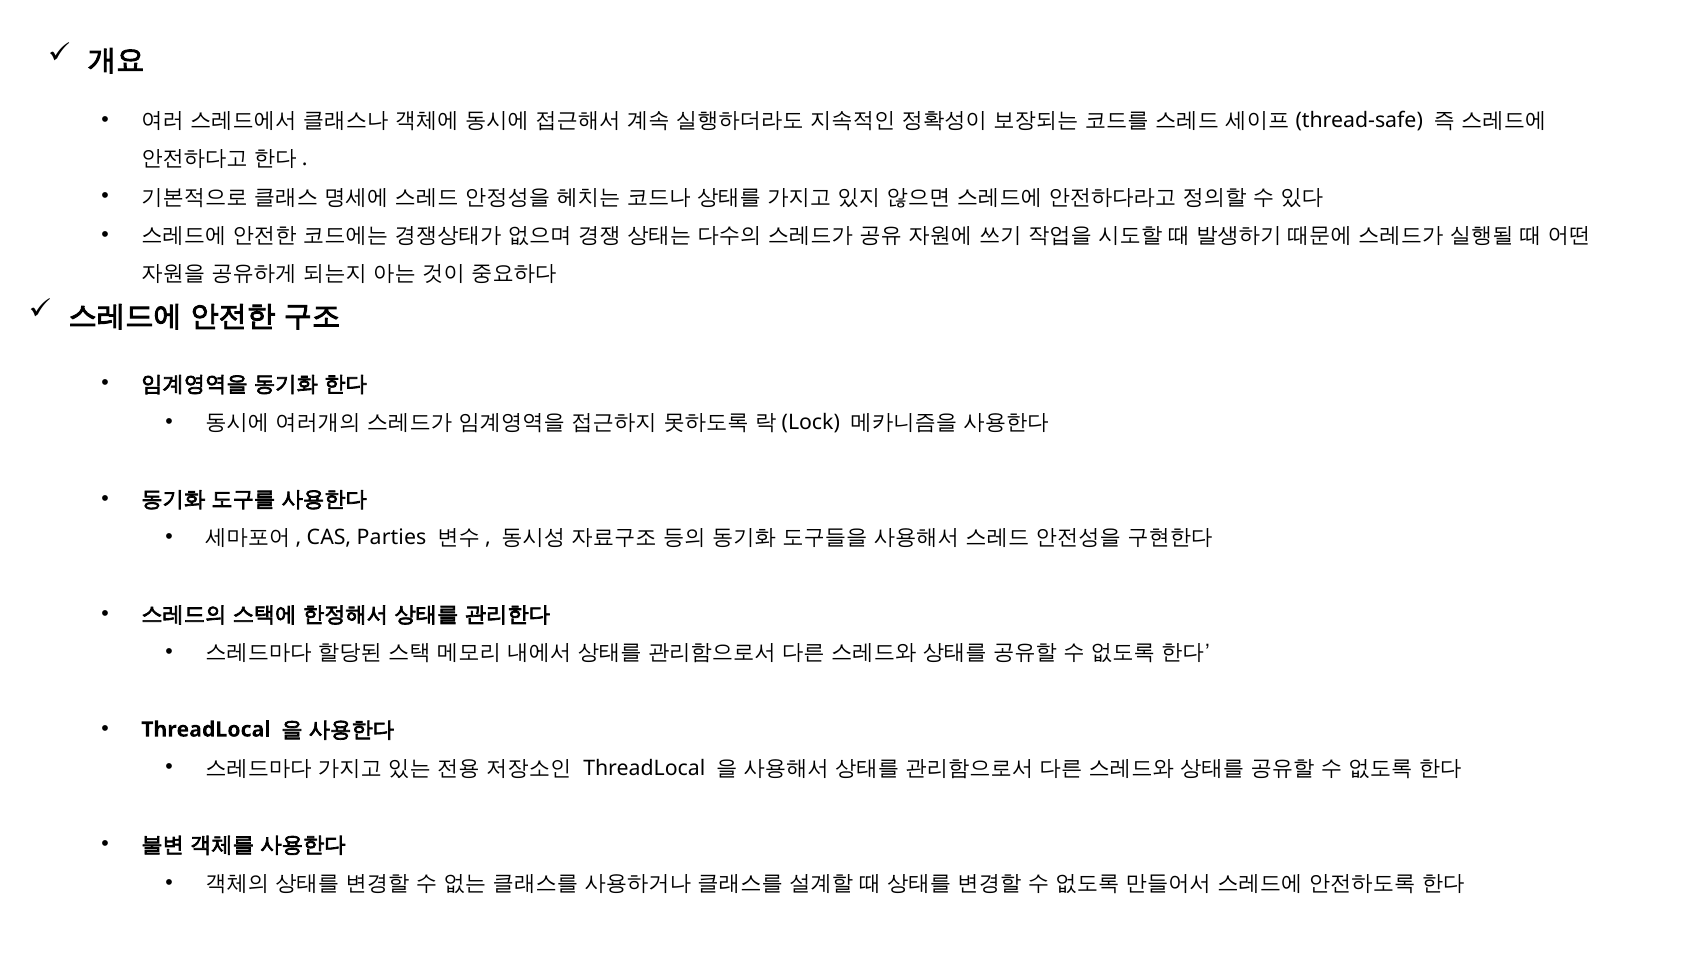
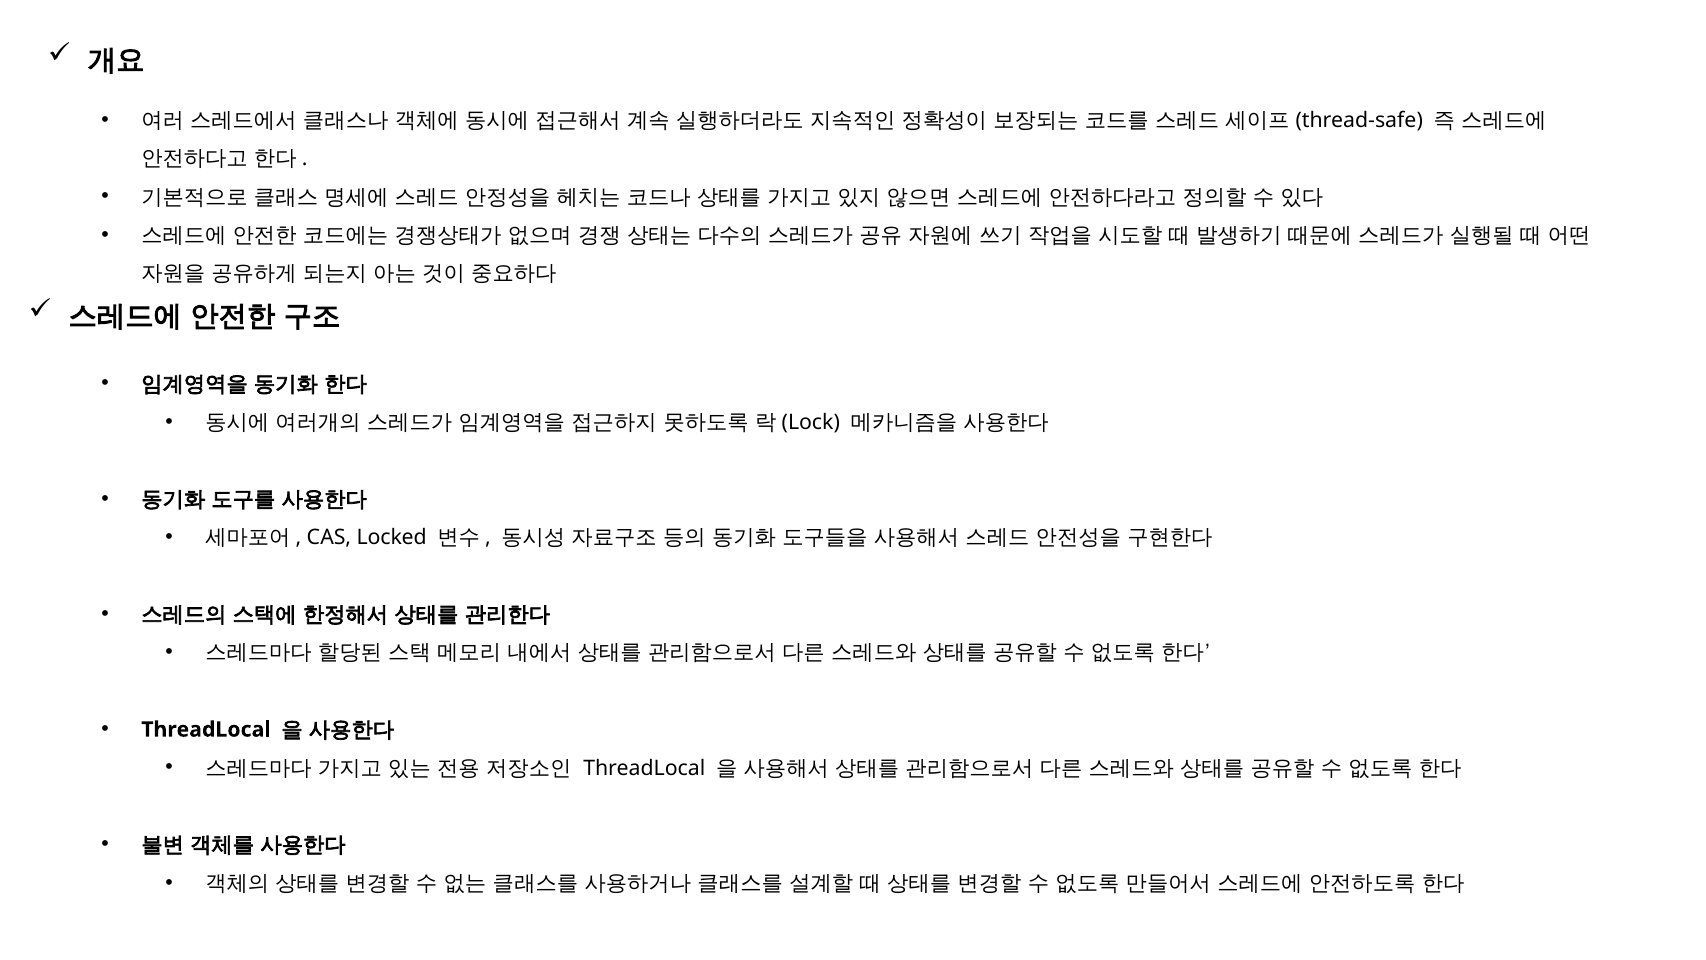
Parties: Parties -> Locked (392, 537)
